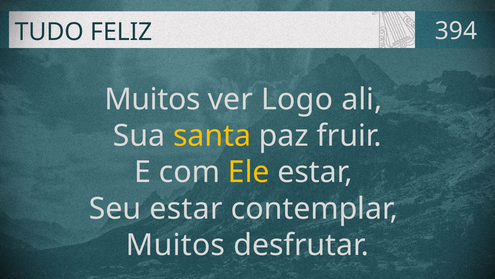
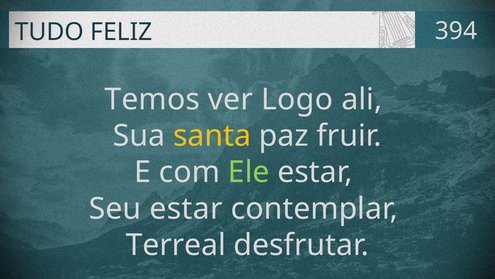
Muitos: Muitos -> Temos (152, 99)
Ele colour: yellow -> light green (249, 172)
Muitos: Muitos -> Terreal (176, 245)
